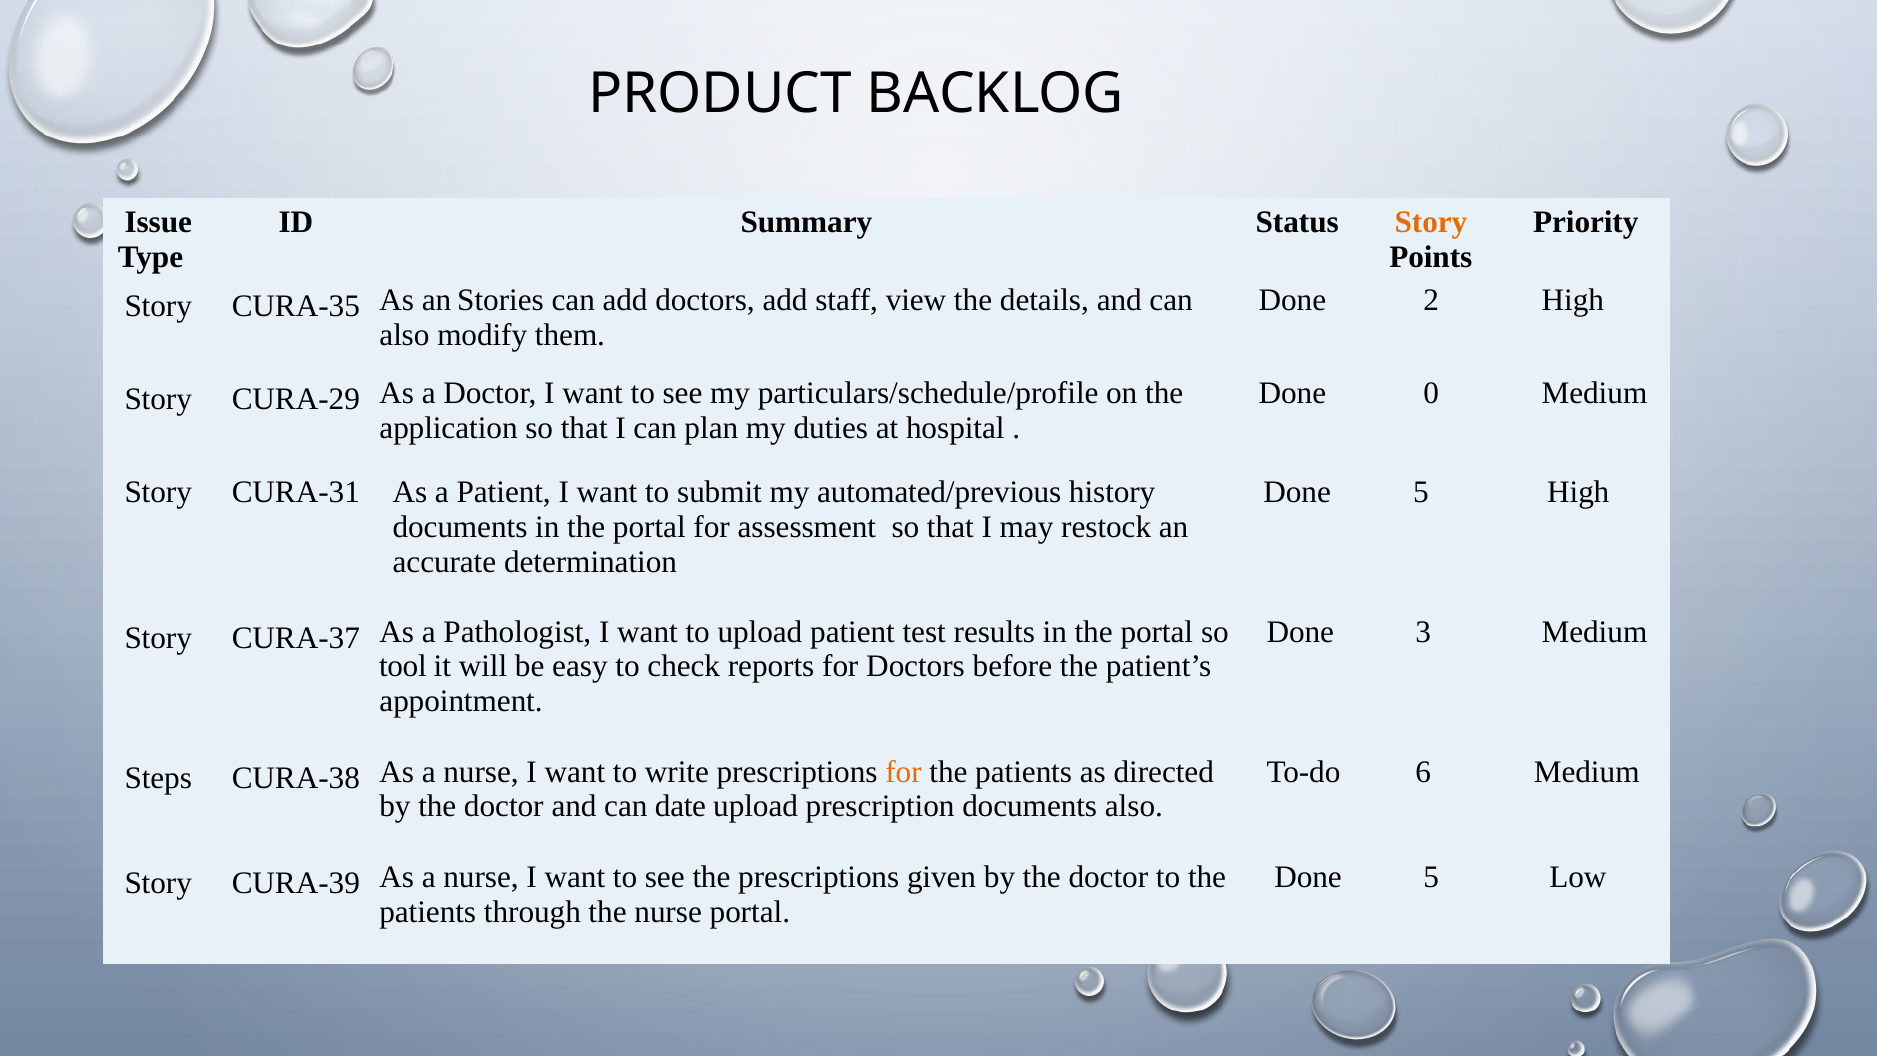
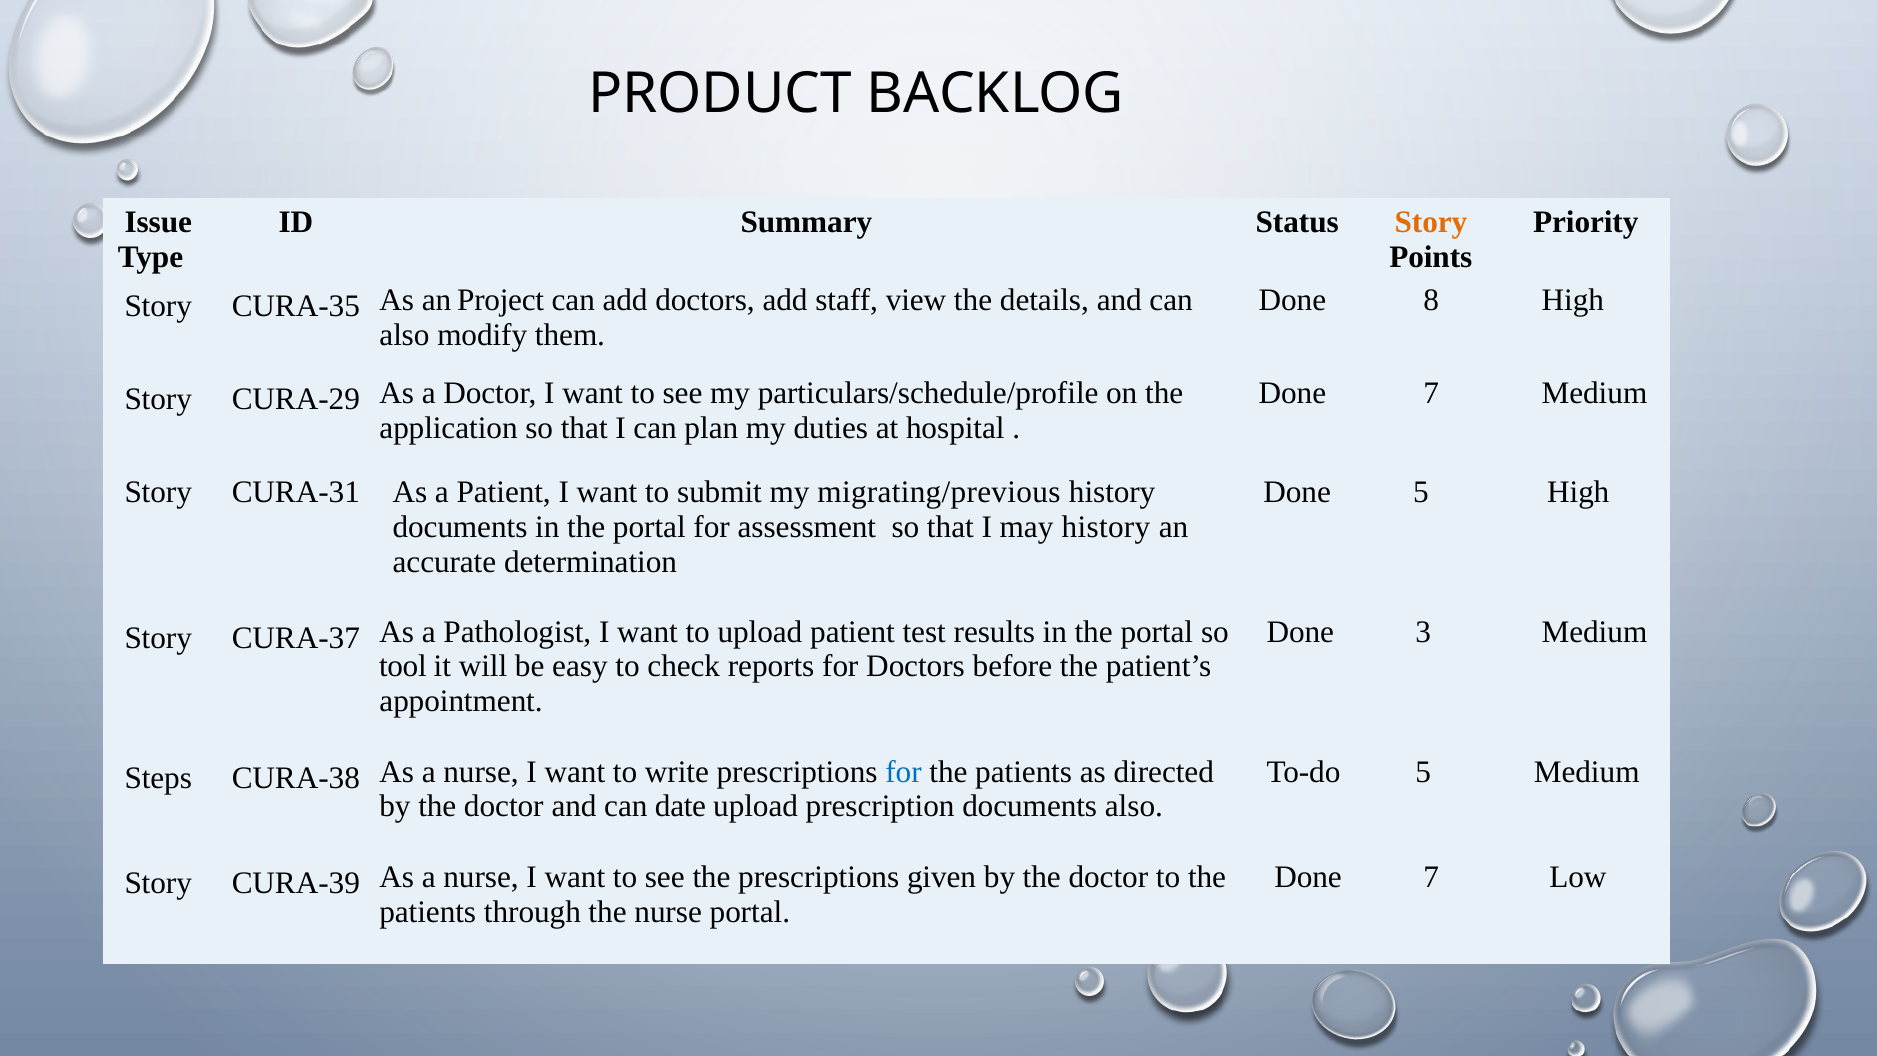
2: 2 -> 8 (1431, 300)
Stories: Stories -> Project (501, 300)
0: 0 -> 7 (1431, 393)
automated/previous: automated/previous -> migrating/previous (939, 492)
may restock: restock -> history (1106, 527)
To-do 6: 6 -> 5 (1423, 772)
for colour: orange -> blue (903, 772)
5: 5 -> 7 (1431, 877)
